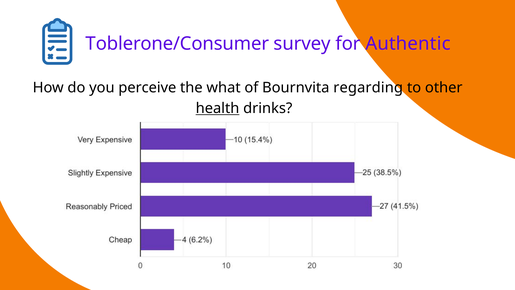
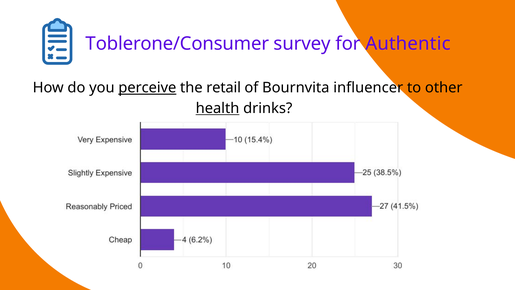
perceive underline: none -> present (147, 88)
what: what -> retail (224, 88)
regarding: regarding -> influencer (368, 88)
